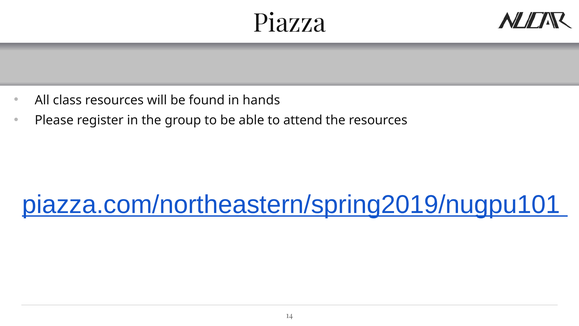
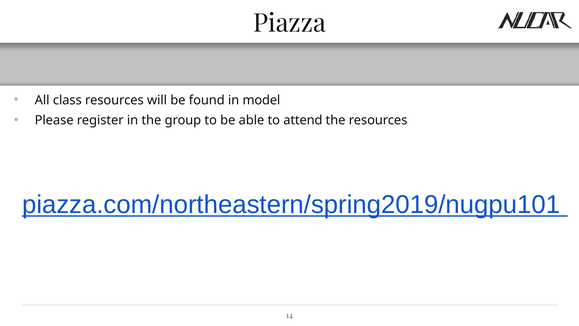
hands: hands -> model (261, 100)
